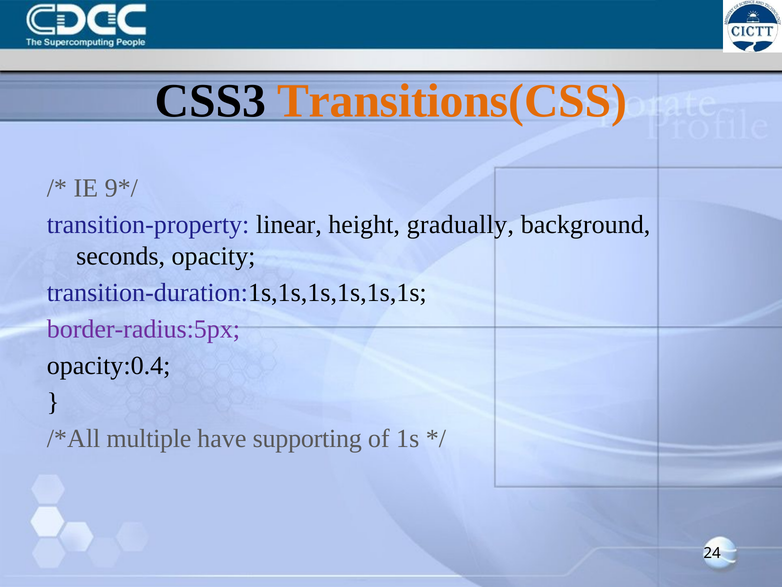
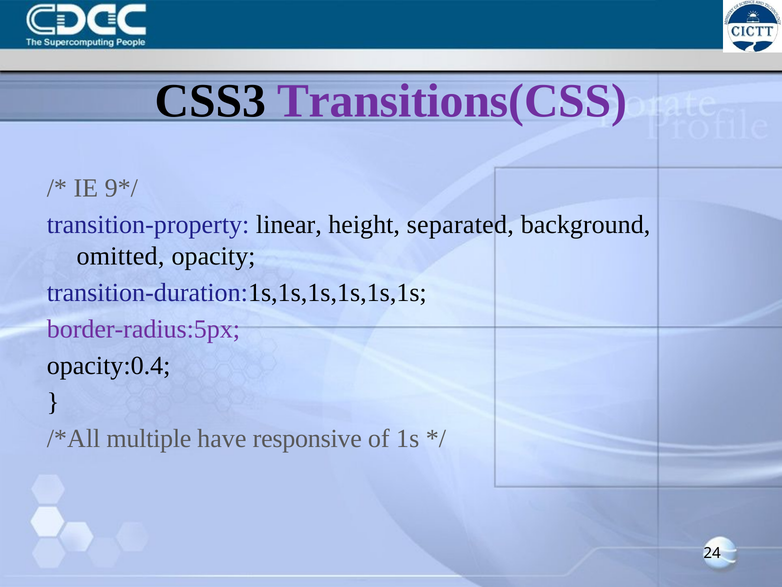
Transitions(CSS colour: orange -> purple (452, 101)
gradually: gradually -> separated (460, 225)
seconds: seconds -> omitted (120, 256)
supporting: supporting -> responsive (307, 438)
